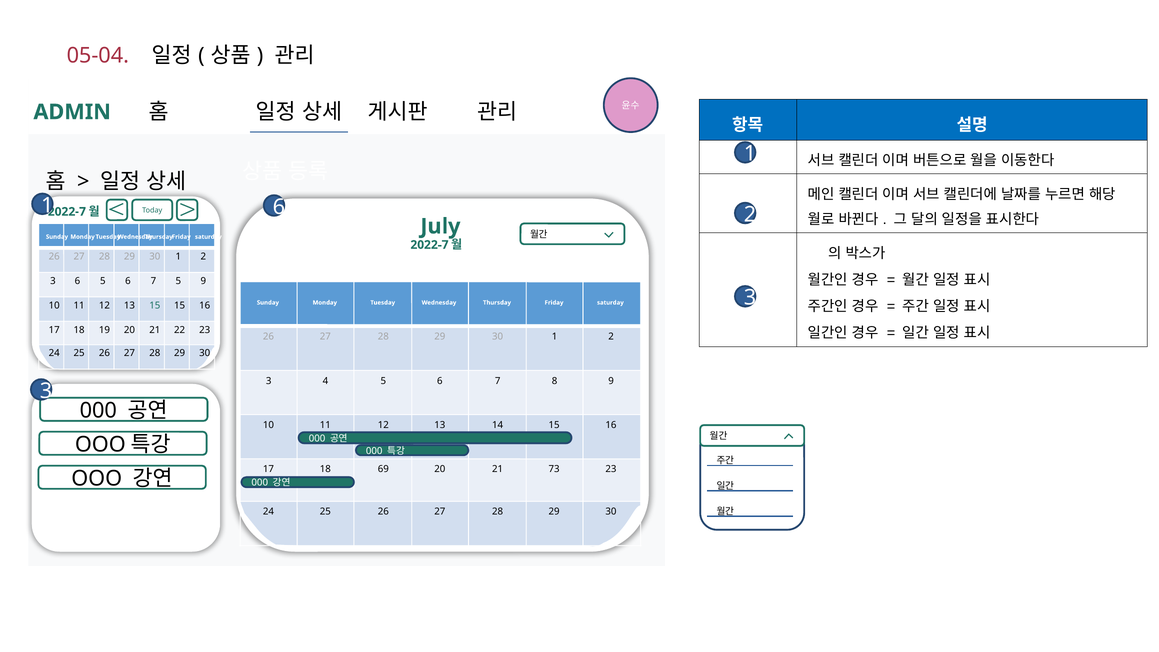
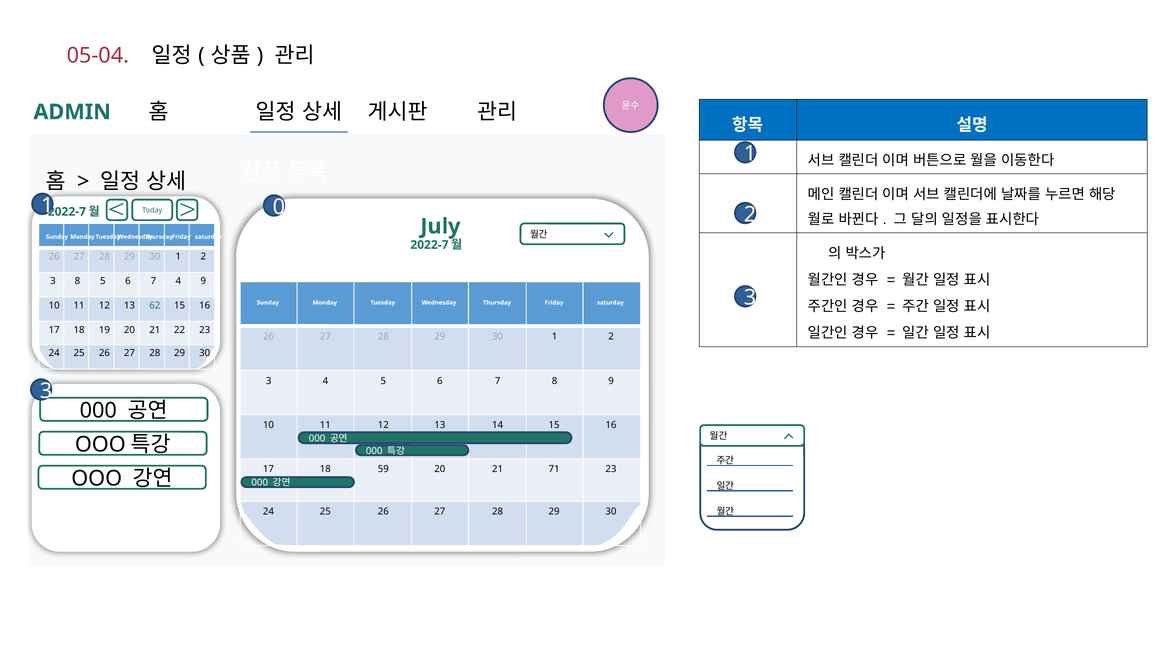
1 6: 6 -> 0 (279, 207)
3 6: 6 -> 8 (77, 281)
7 5: 5 -> 4 (178, 281)
13 15: 15 -> 62 (155, 305)
69: 69 -> 59 (383, 469)
73: 73 -> 71 (554, 469)
